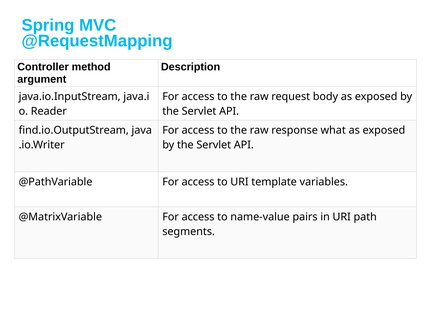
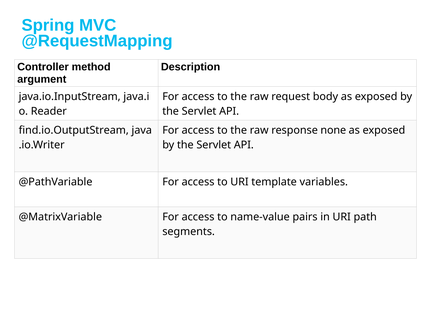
what: what -> none (333, 130)
